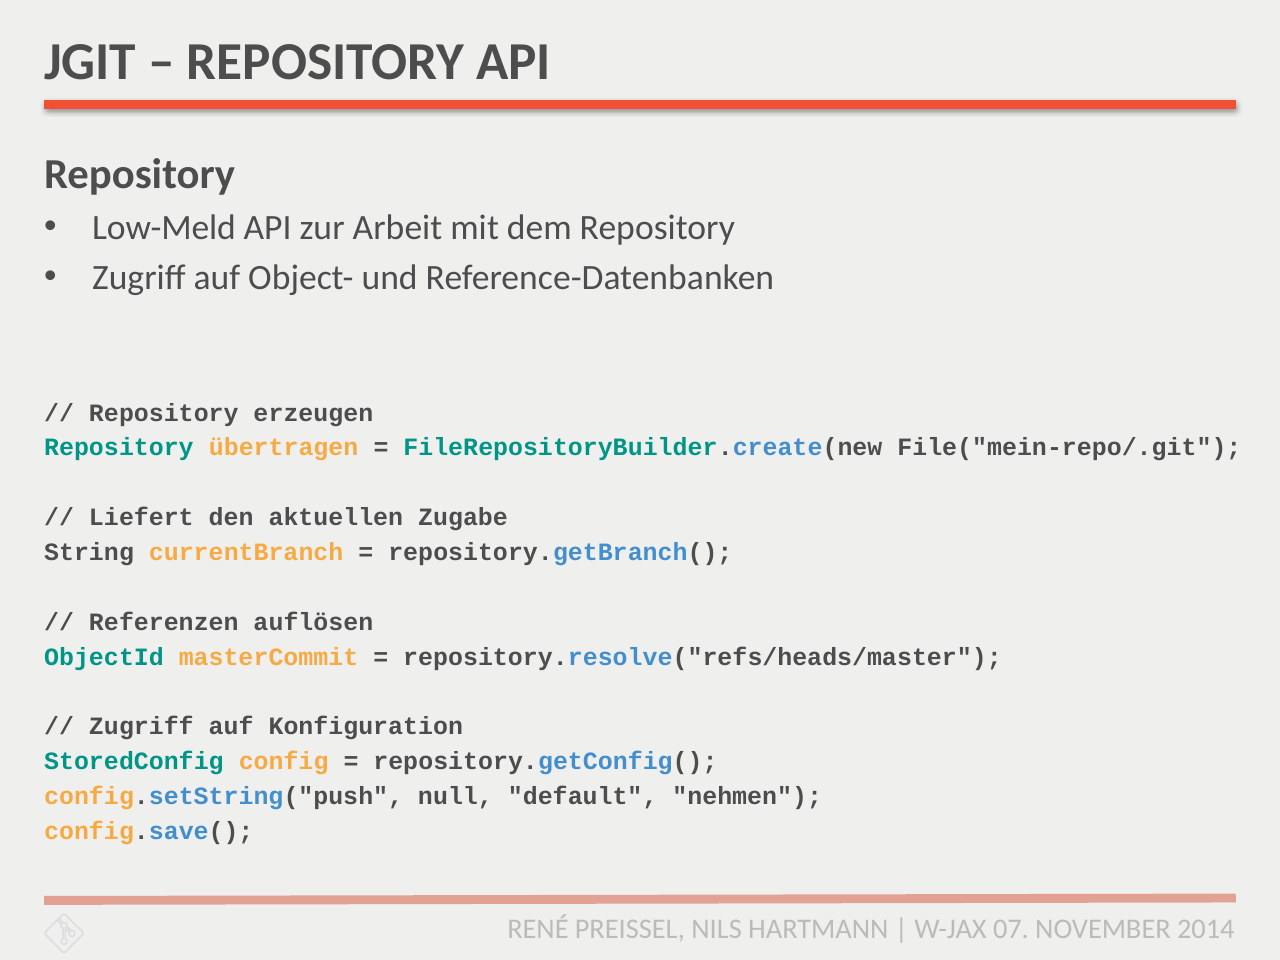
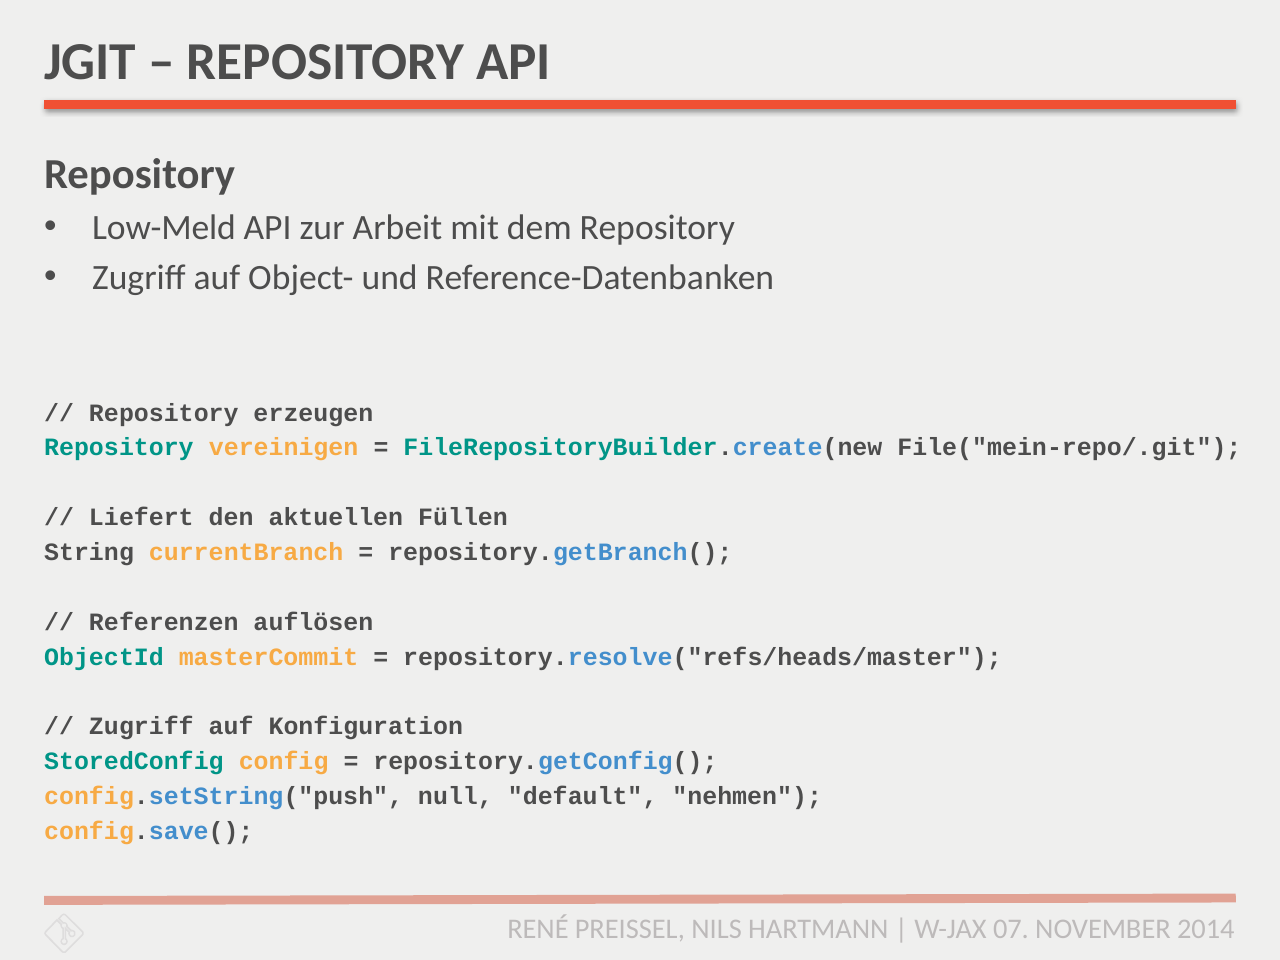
übertragen: übertragen -> vereinigen (284, 448)
Zugabe: Zugabe -> Füllen (463, 517)
